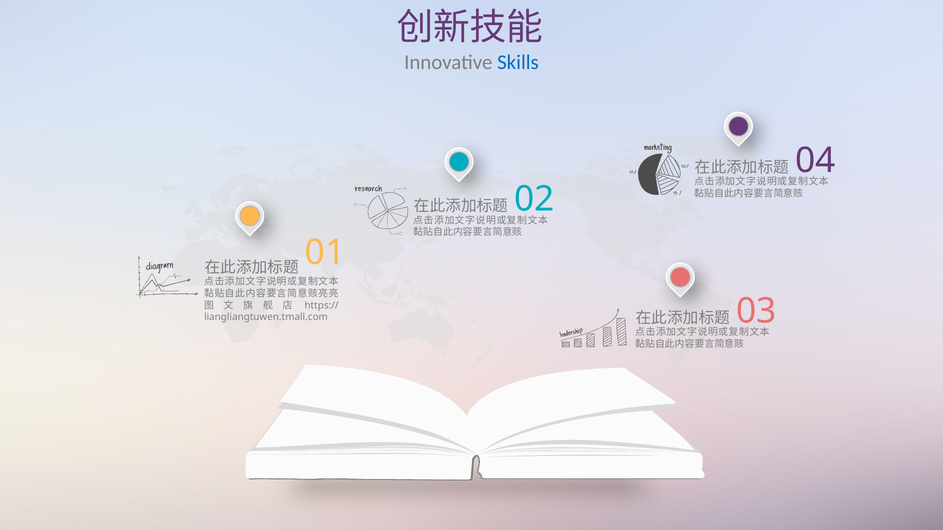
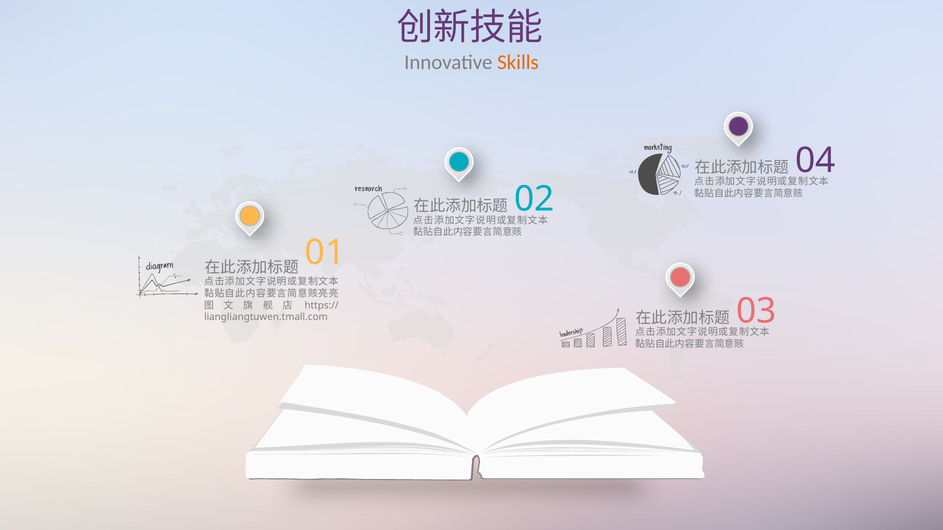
Skills colour: blue -> orange (518, 63)
